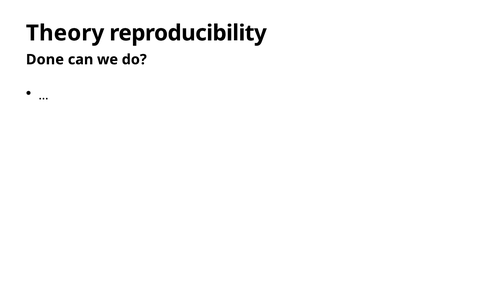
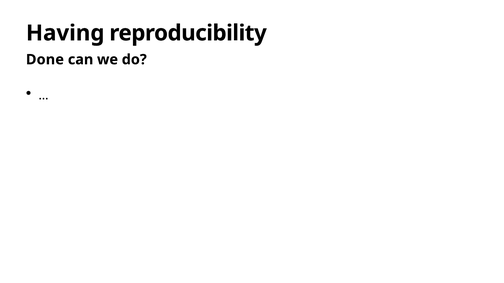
Theory: Theory -> Having (65, 33)
